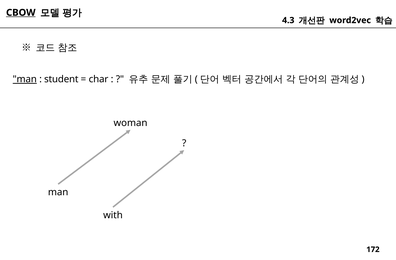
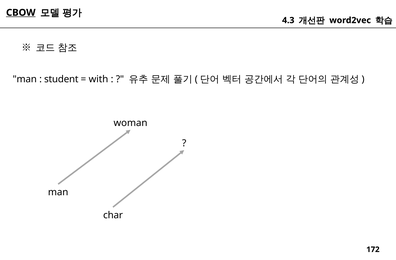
man underline: present -> none (25, 79)
char: char -> with (98, 79)
with: with -> char (113, 215)
